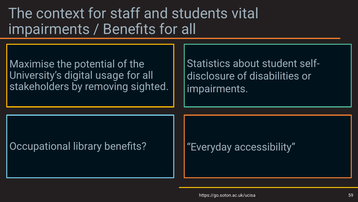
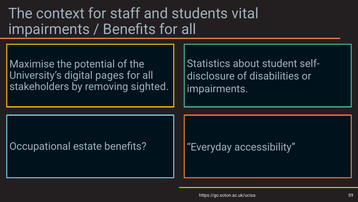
usage: usage -> pages (110, 75)
library: library -> estate (87, 146)
